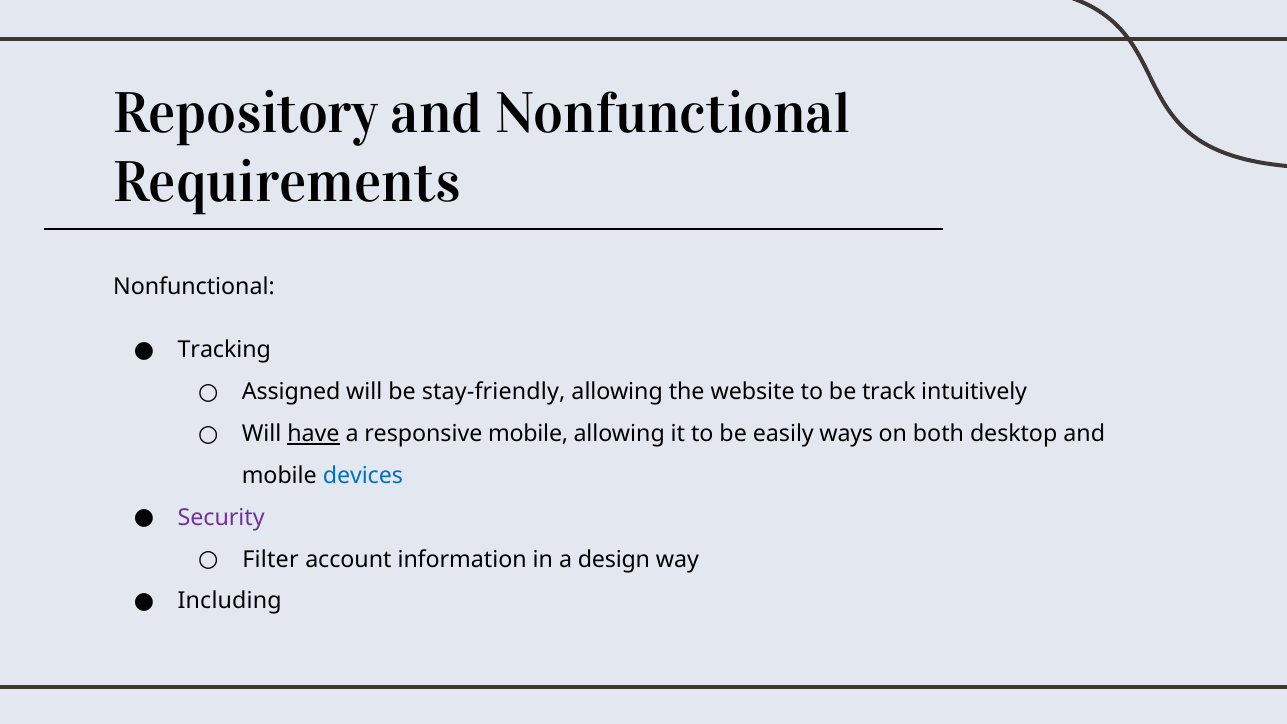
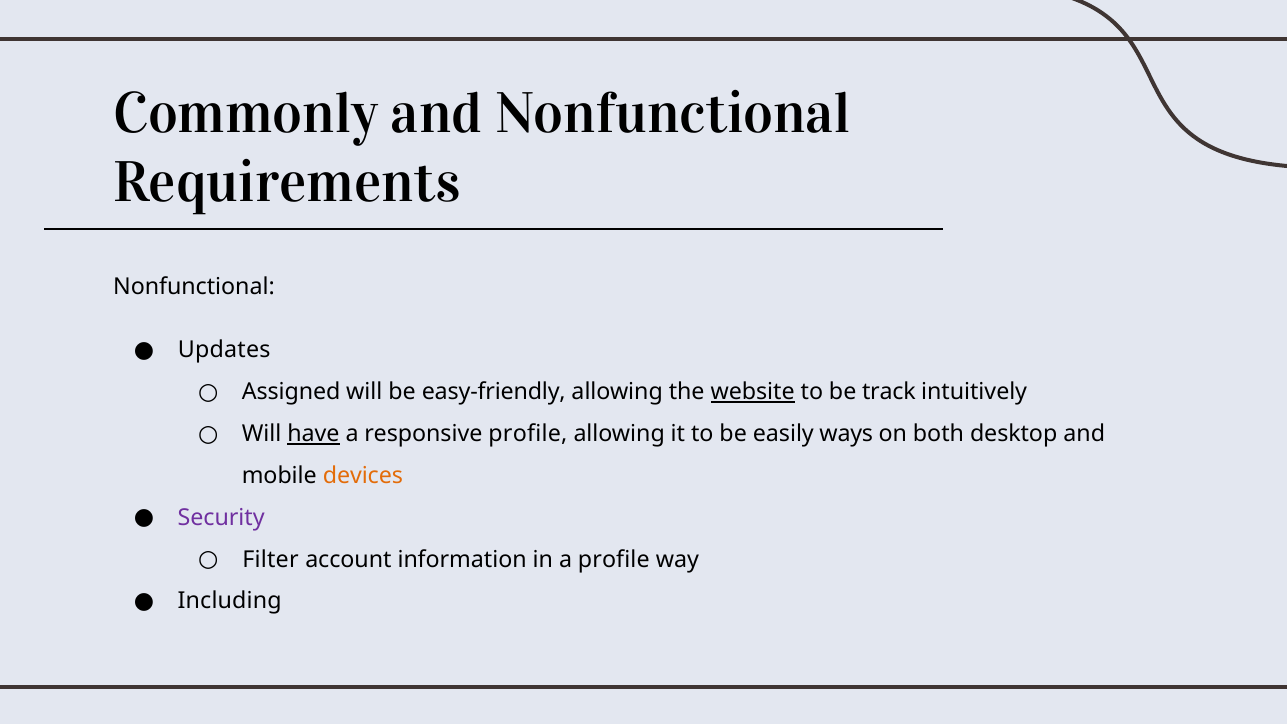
Repository: Repository -> Commonly (246, 114)
Tracking: Tracking -> Updates (224, 350)
stay-friendly: stay-friendly -> easy-friendly (494, 392)
website underline: none -> present (753, 392)
responsive mobile: mobile -> profile (528, 434)
devices colour: blue -> orange (363, 476)
a design: design -> profile (614, 559)
